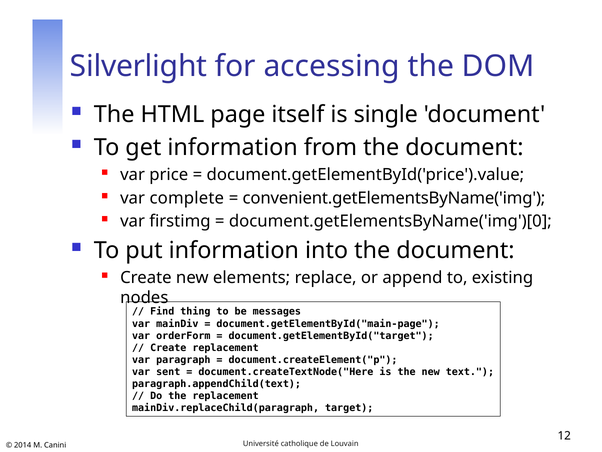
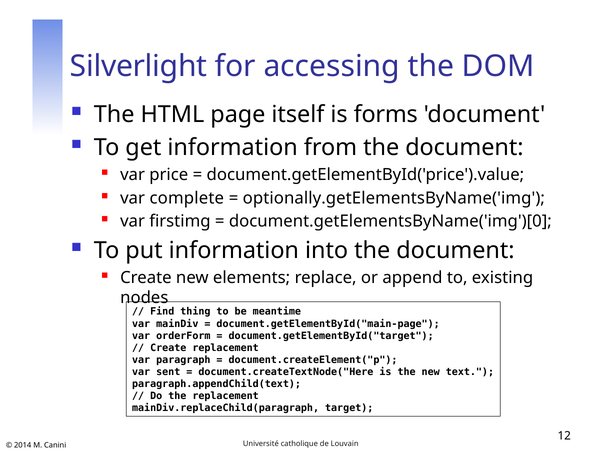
single: single -> forms (386, 115)
convenient.getElementsByName('img: convenient.getElementsByName('img -> optionally.getElementsByName('img (394, 198)
messages: messages -> meantime (277, 311)
